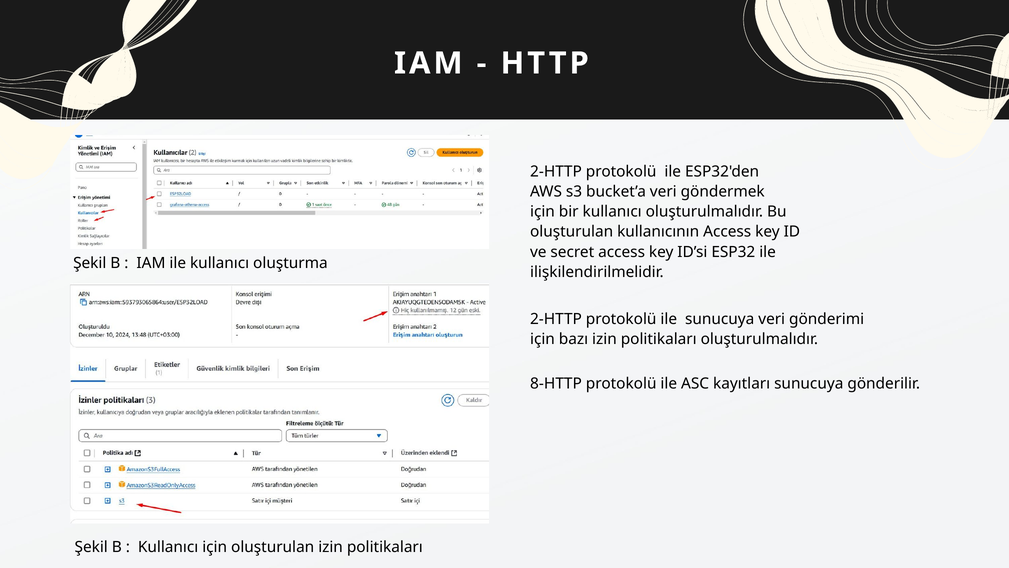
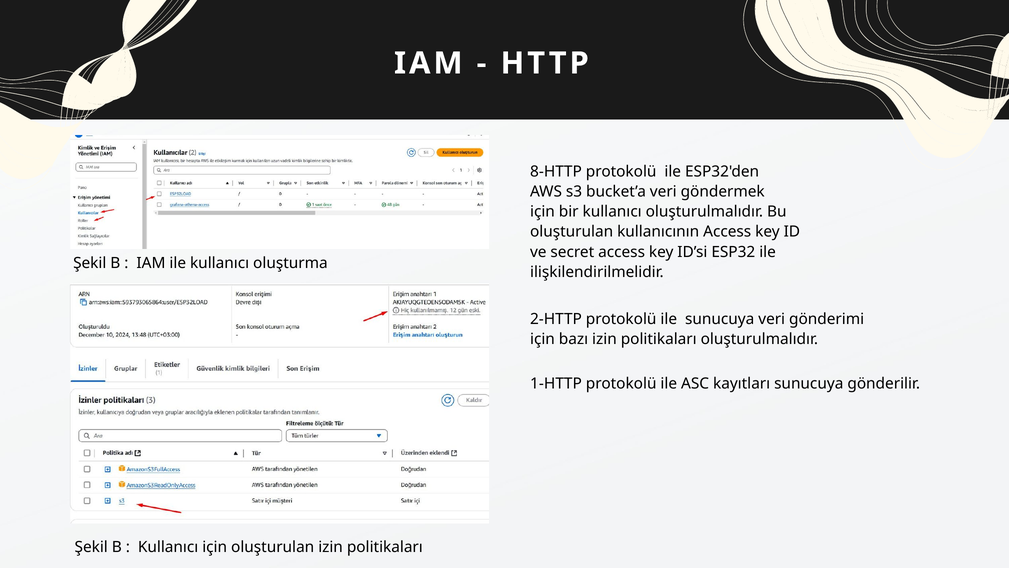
2-HTTP: 2-HTTP -> 8-HTTP (556, 172)
8-HTTP: 8-HTTP -> 1-HTTP (556, 383)
